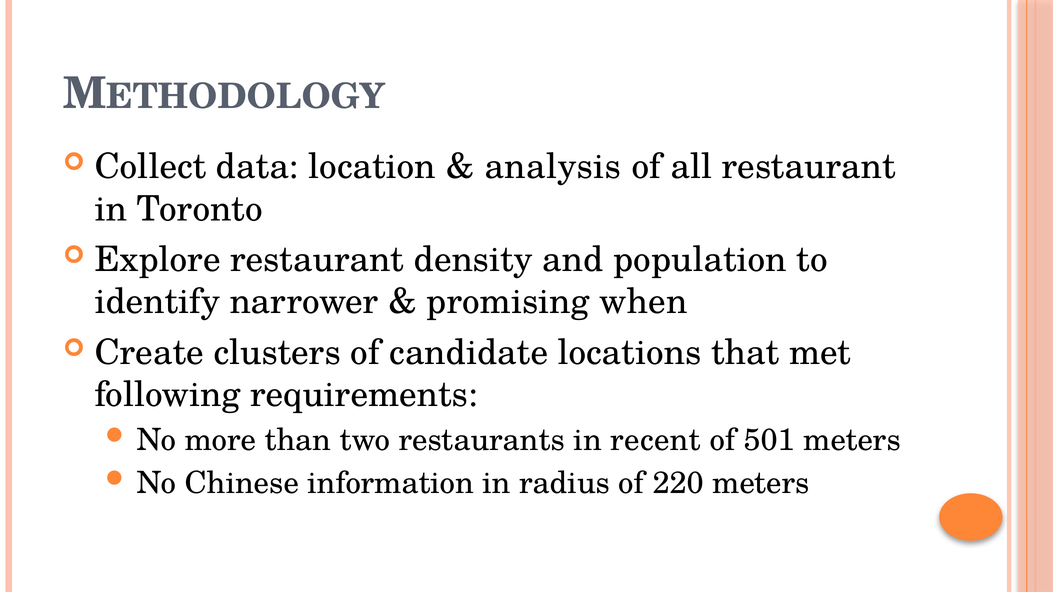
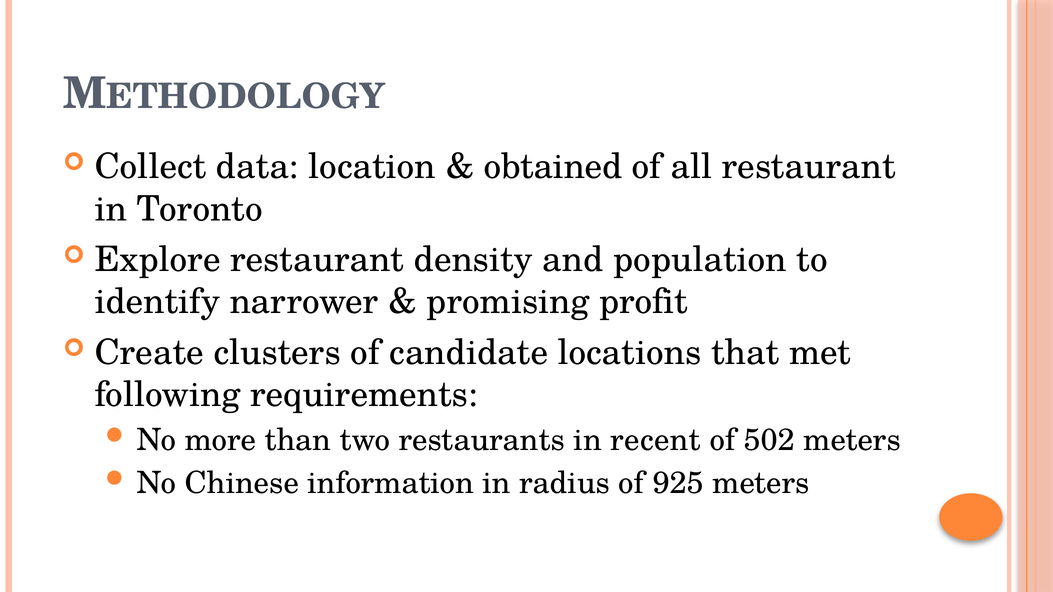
analysis: analysis -> obtained (553, 167)
when: when -> profit (644, 302)
501: 501 -> 502 (769, 440)
220: 220 -> 925 (678, 483)
